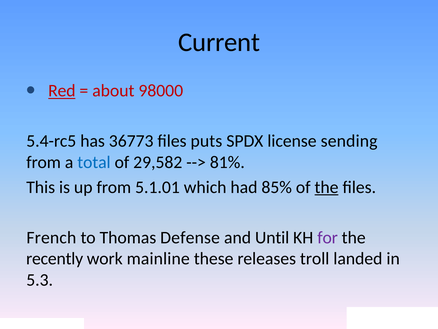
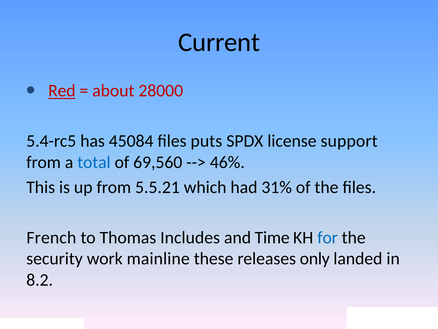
98000: 98000 -> 28000 (161, 91)
36773: 36773 -> 45084 (131, 141)
sending: sending -> support (349, 141)
29,582: 29,582 -> 69,560 (158, 162)
81%: 81% -> 46% (227, 162)
5.1.01: 5.1.01 -> 5.5.21 (157, 187)
85%: 85% -> 31% (277, 187)
the underline: present -> none (327, 187)
Defense: Defense -> Includes (190, 237)
Until: Until -> Time (272, 237)
for colour: purple -> blue (328, 237)
recently: recently -> security (55, 258)
troll: troll -> only (315, 258)
5.3: 5.3 -> 8.2 (40, 280)
